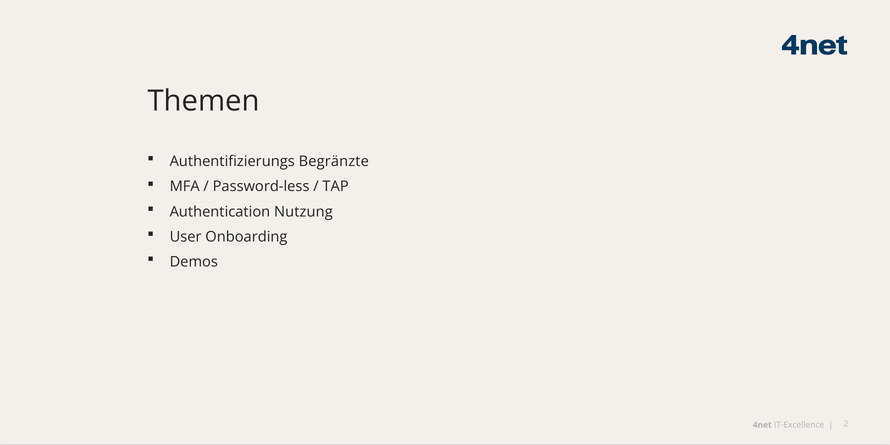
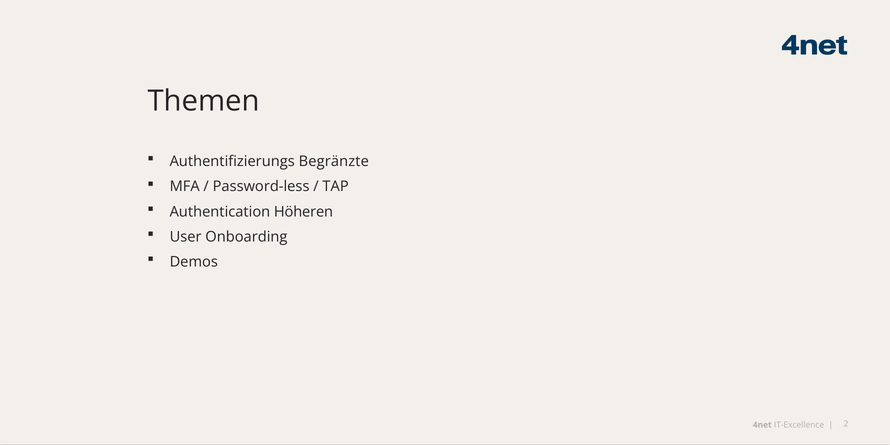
Nutzung: Nutzung -> Höheren (304, 212)
